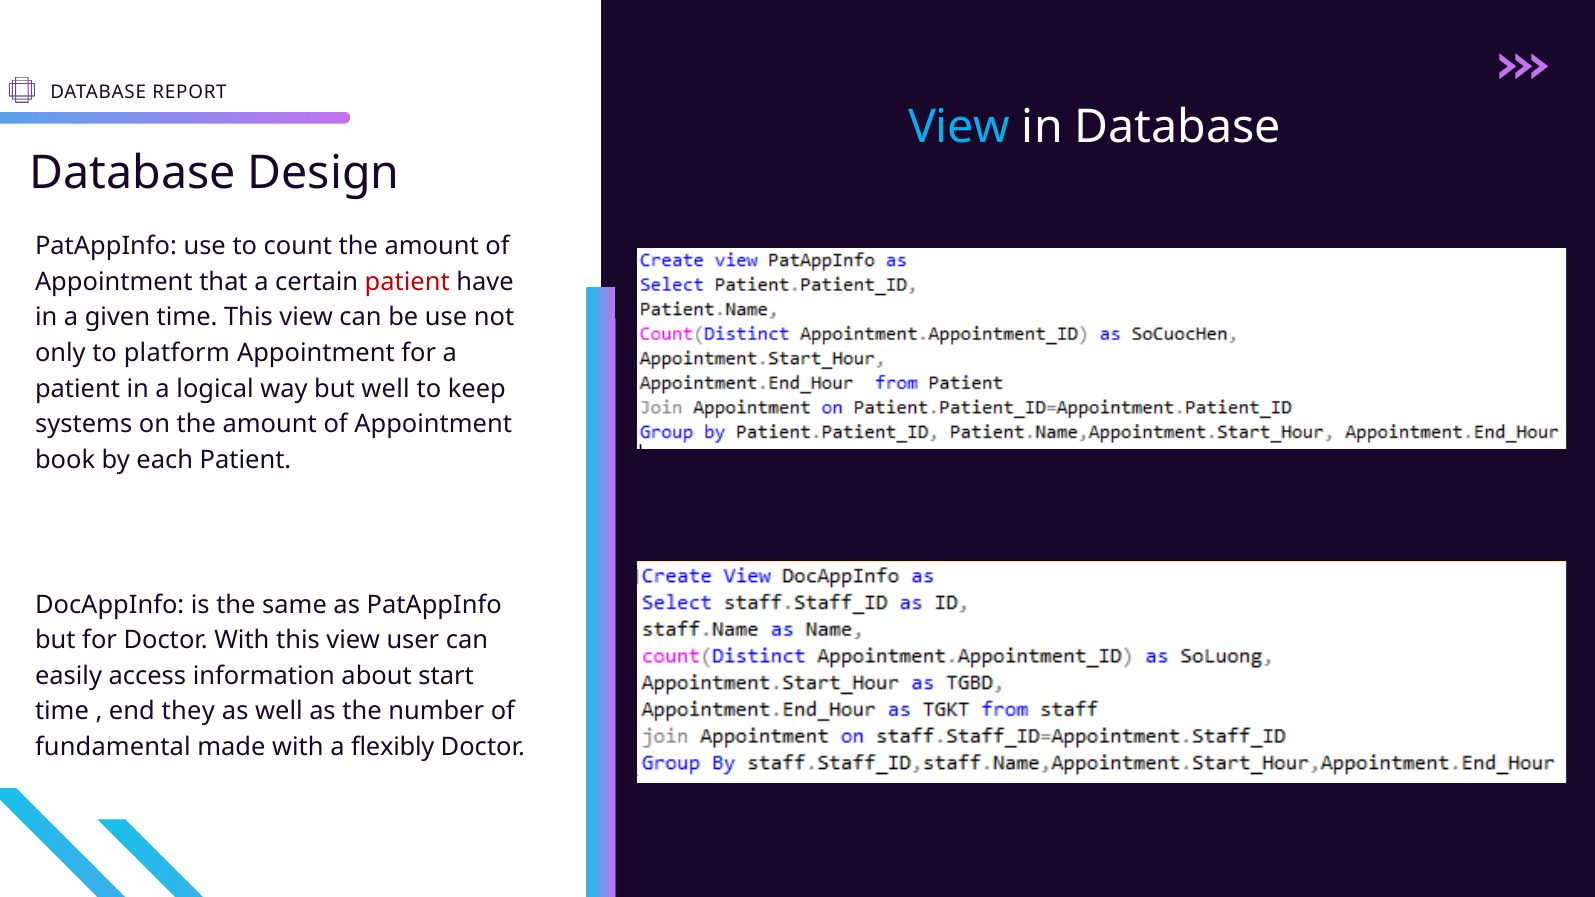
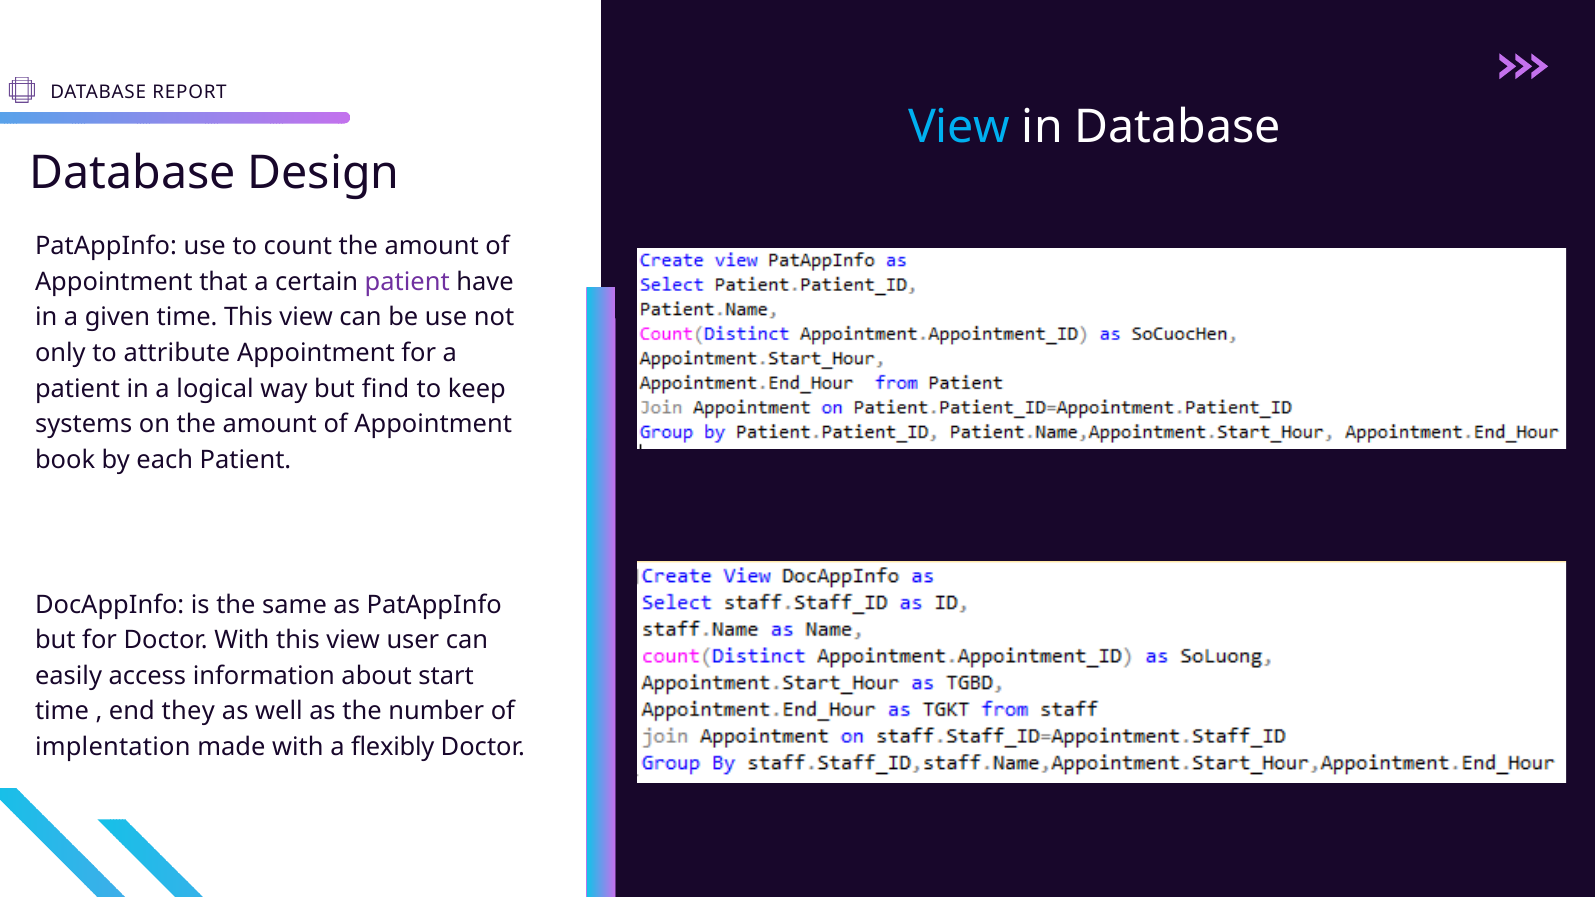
patient colour: red -> purple (407, 282)
platform: platform -> attribute (177, 353)
but well: well -> find (386, 389)
fundamental: fundamental -> implentation (113, 747)
